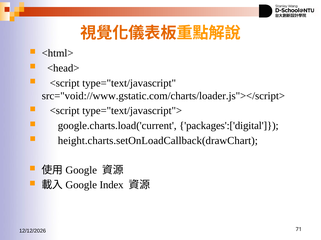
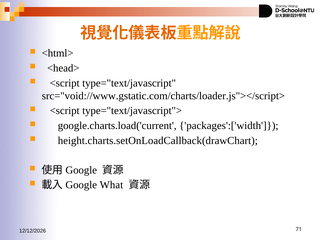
packages':['digital: packages':['digital -> packages':['width (229, 126)
Index: Index -> What (111, 186)
